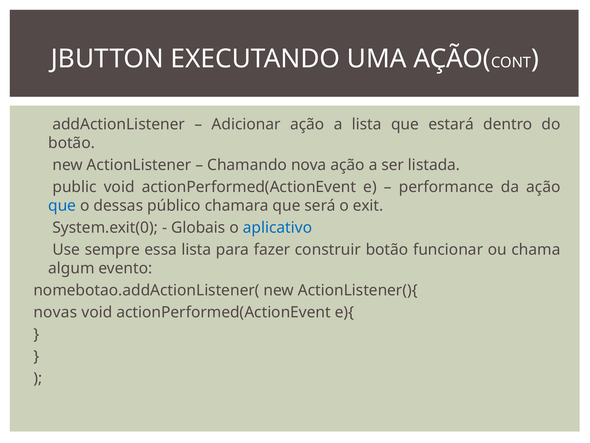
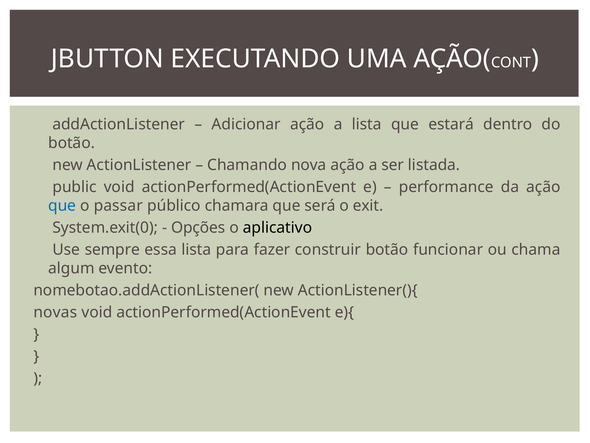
dessas: dessas -> passar (118, 206)
Globais: Globais -> Opções (198, 227)
aplicativo colour: blue -> black (277, 227)
